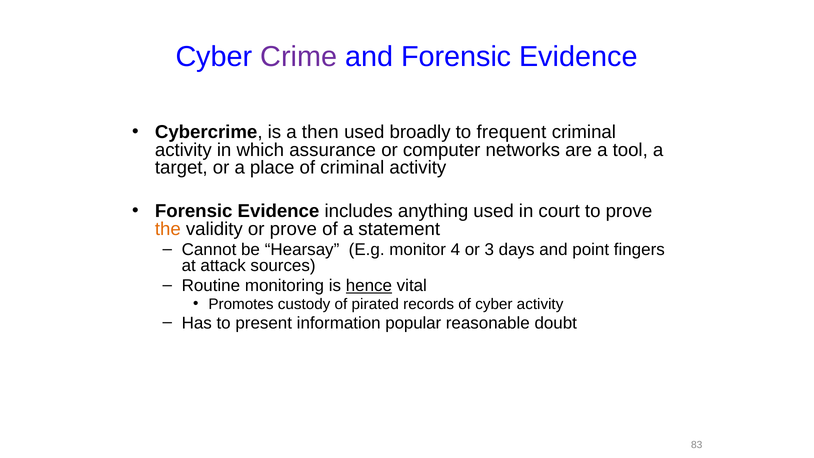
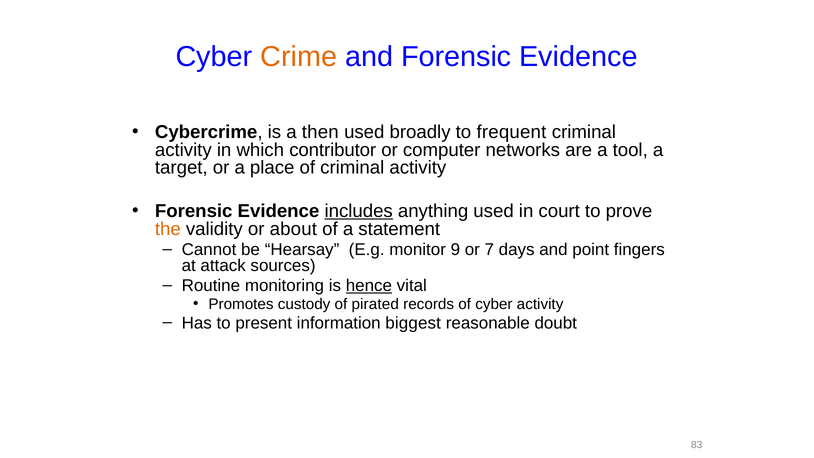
Crime colour: purple -> orange (299, 57)
assurance: assurance -> contributor (333, 150)
includes underline: none -> present (359, 211)
or prove: prove -> about (293, 229)
4: 4 -> 9 (455, 249)
3: 3 -> 7 (489, 249)
popular: popular -> biggest (413, 323)
